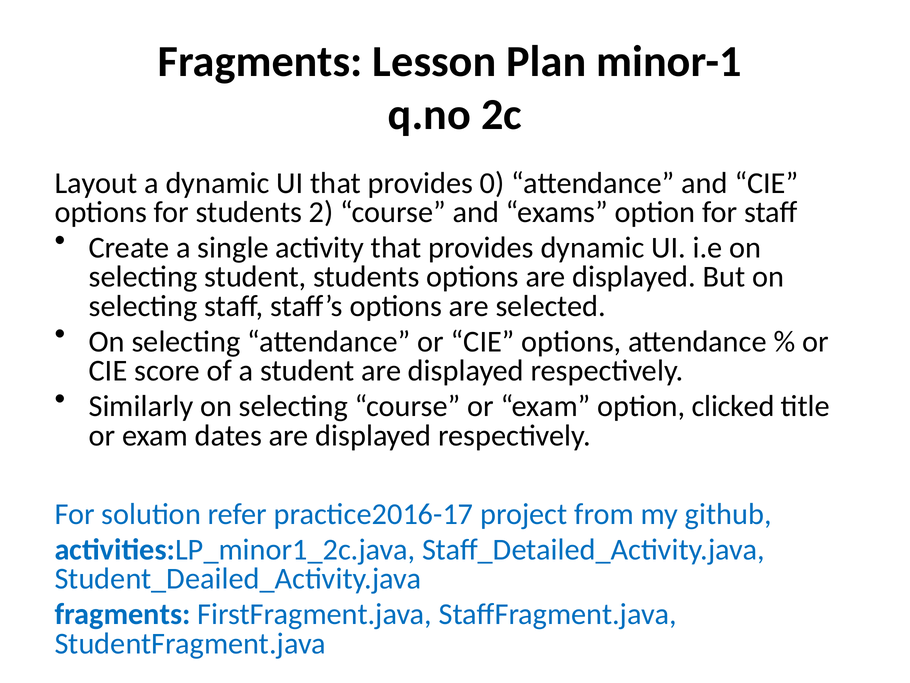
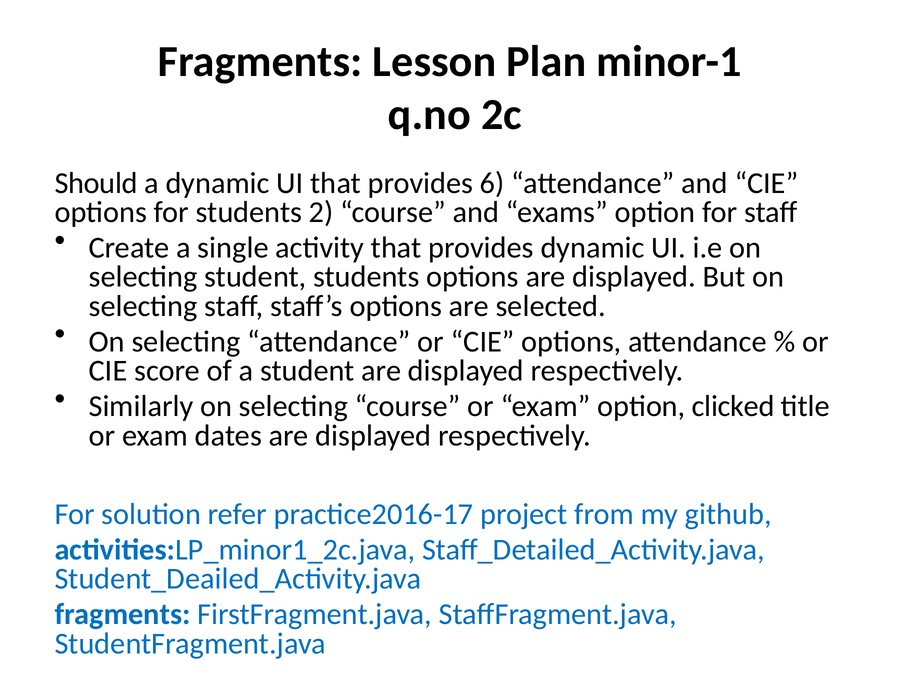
Layout: Layout -> Should (96, 183)
0: 0 -> 6 (492, 183)
